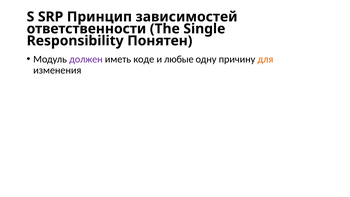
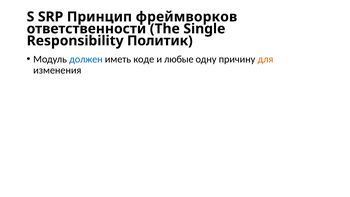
зависимостей: зависимостей -> фреймворков (186, 17)
Понятен: Понятен -> Политик (160, 41)
должен colour: purple -> blue (86, 59)
